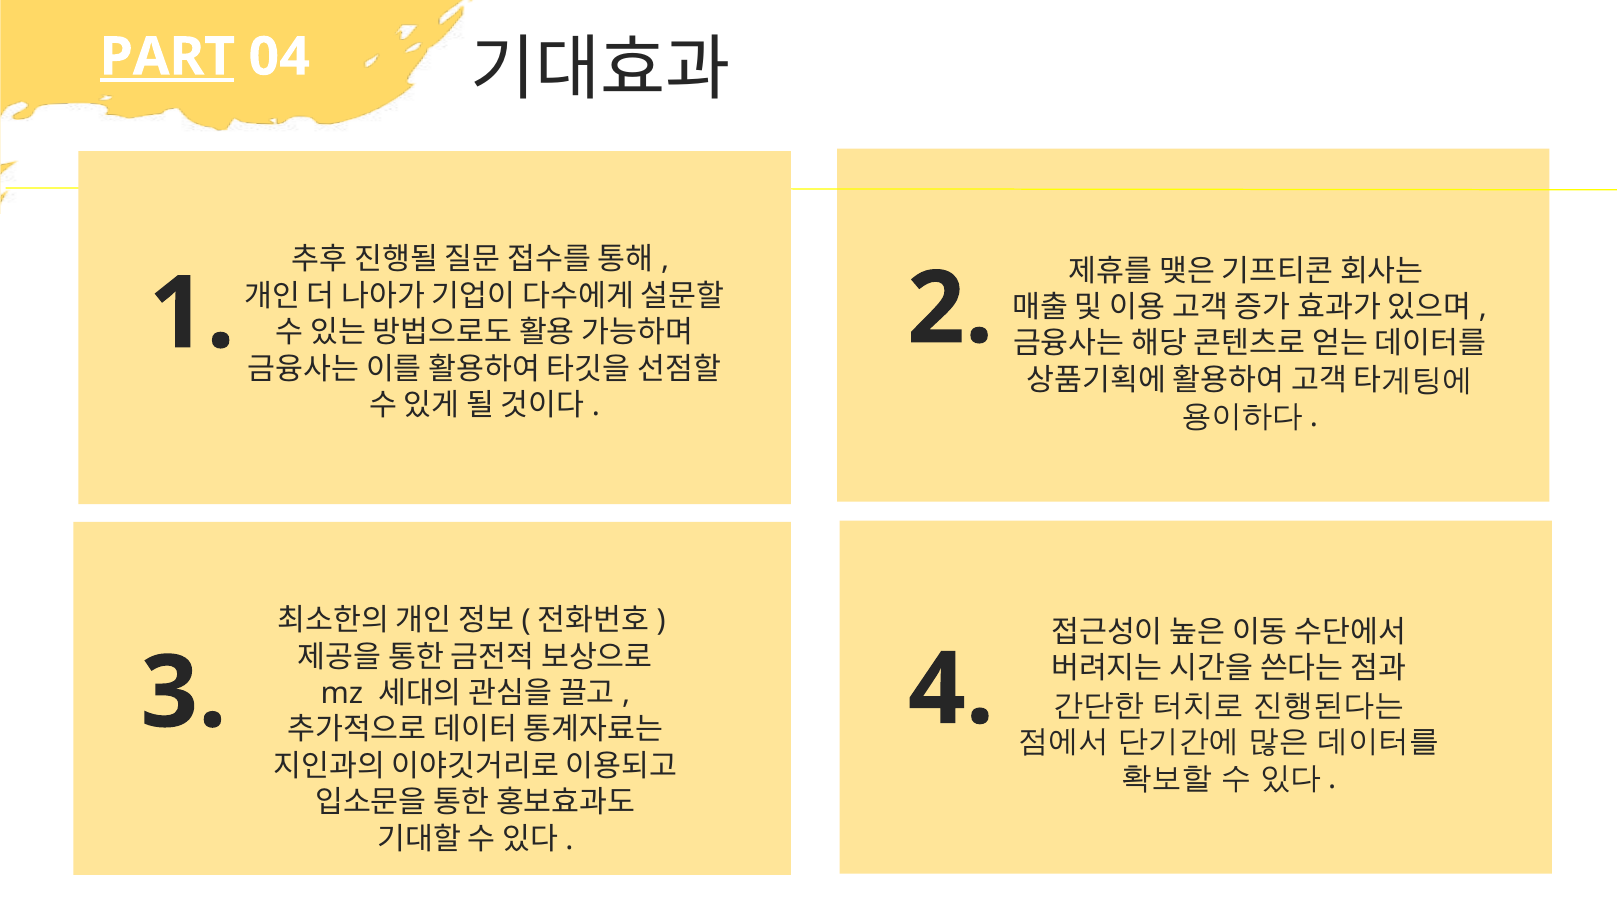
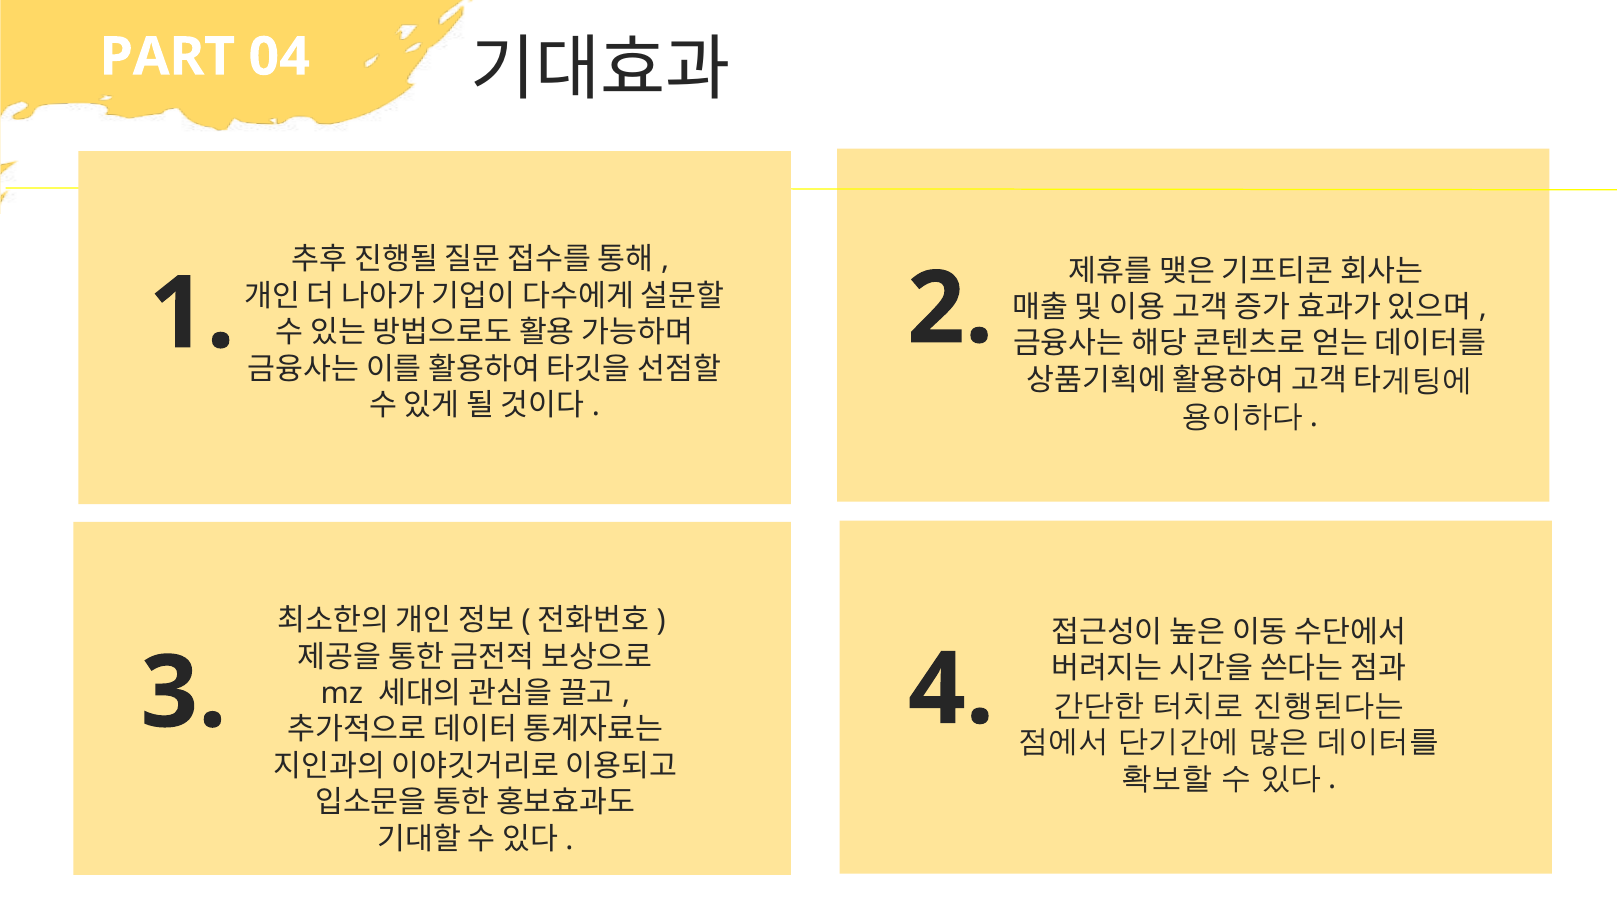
PART underline: present -> none (167, 57)
